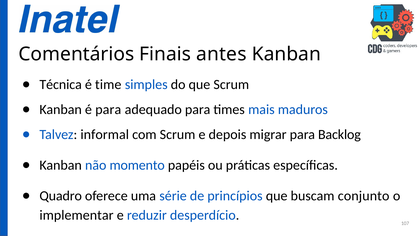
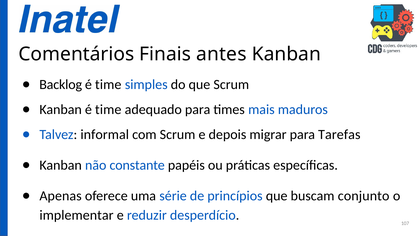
Técnica: Técnica -> Backlog (61, 84)
Kanban é para: para -> time (108, 109)
Backlog: Backlog -> Tarefas (339, 134)
momento: momento -> constante (137, 165)
Quadro: Quadro -> Apenas (61, 196)
